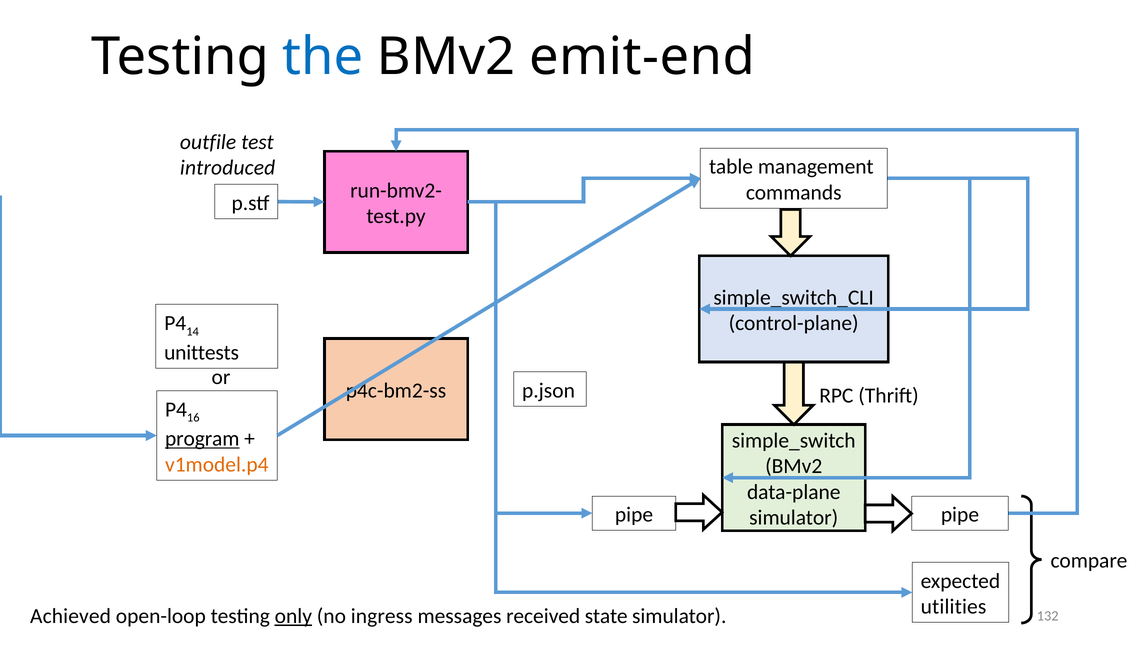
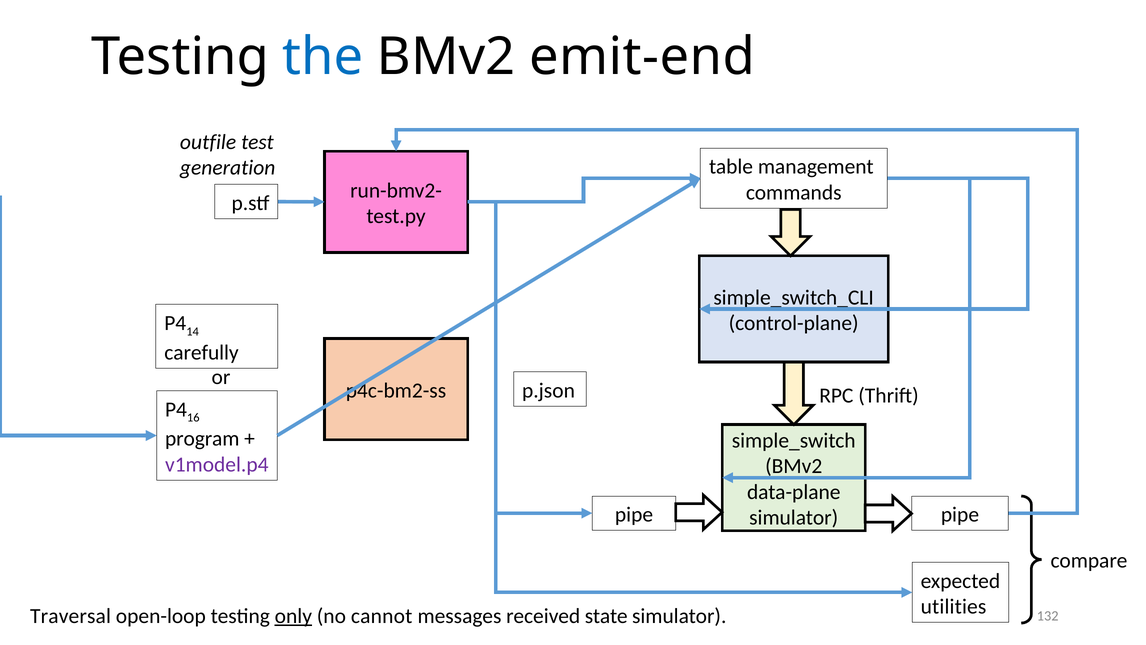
introduced: introduced -> generation (228, 168)
unittests: unittests -> carefully (201, 352)
program underline: present -> none (202, 439)
v1model.p4 colour: orange -> purple (217, 464)
Achieved: Achieved -> Traversal (71, 616)
ingress: ingress -> cannot (382, 616)
